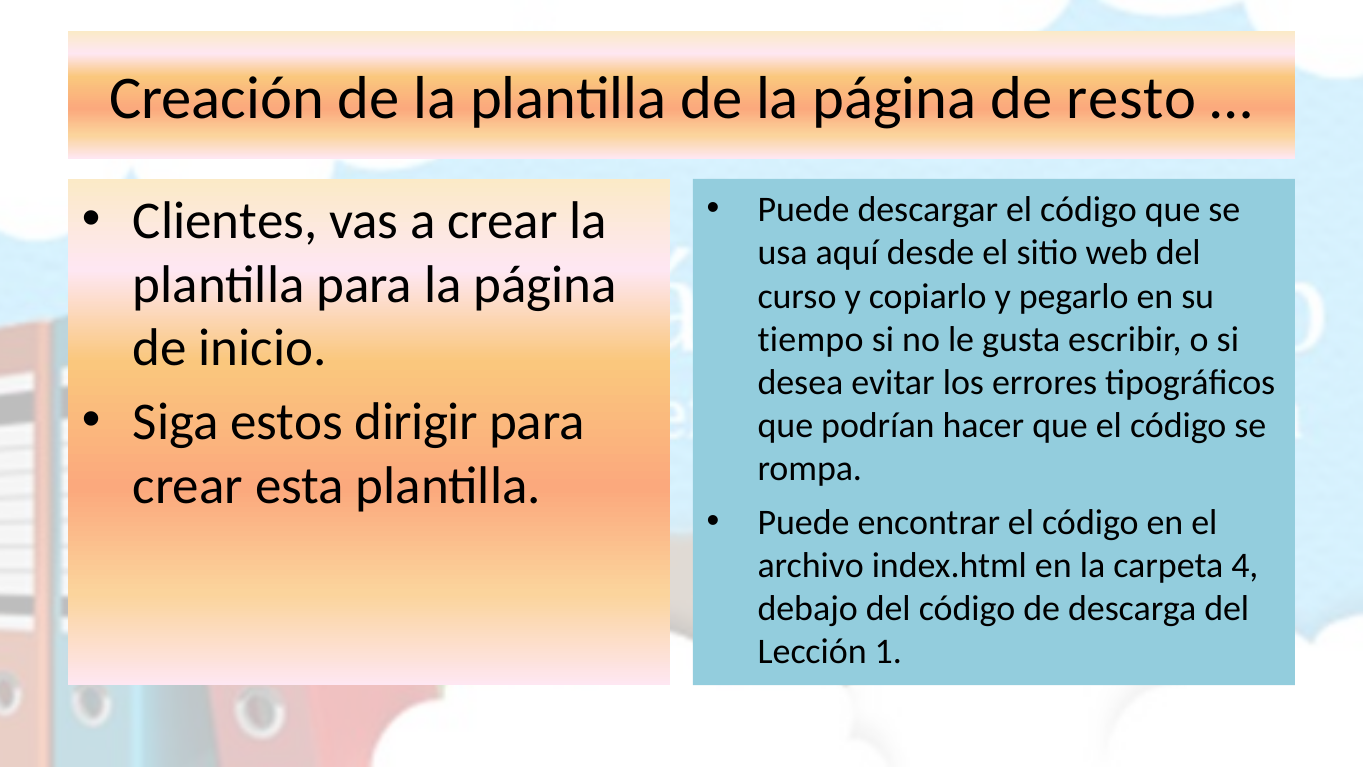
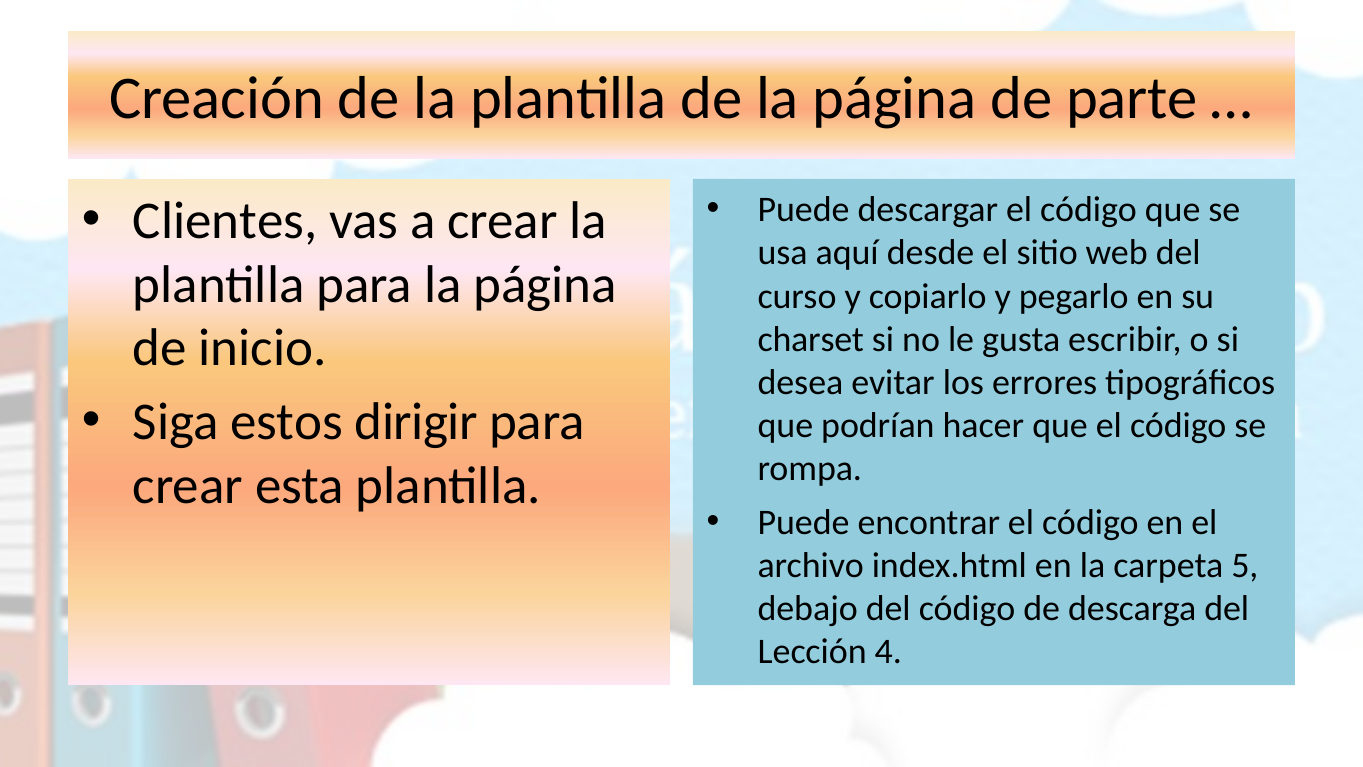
resto: resto -> parte (1132, 99)
tiempo: tiempo -> charset (811, 339)
4: 4 -> 5 (1245, 566)
1: 1 -> 4 (888, 652)
